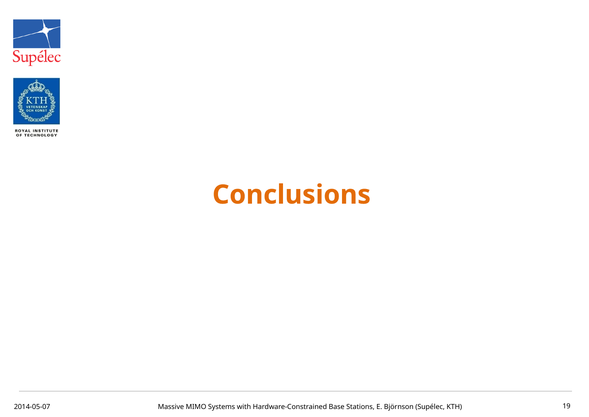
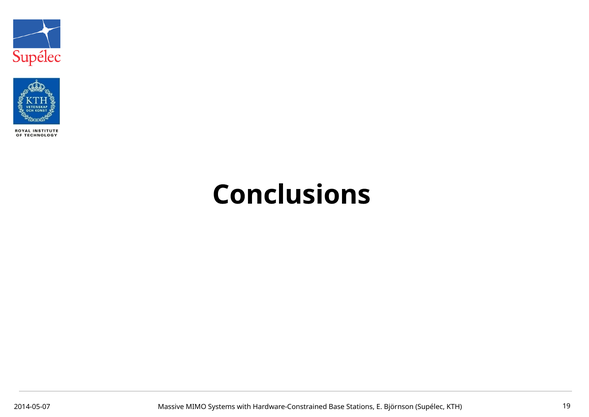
Conclusions colour: orange -> black (292, 195)
